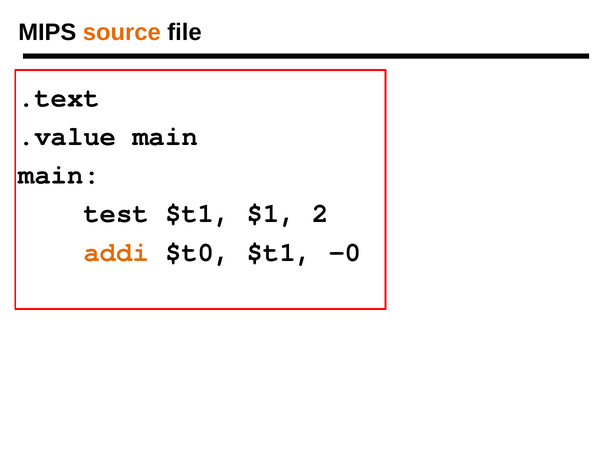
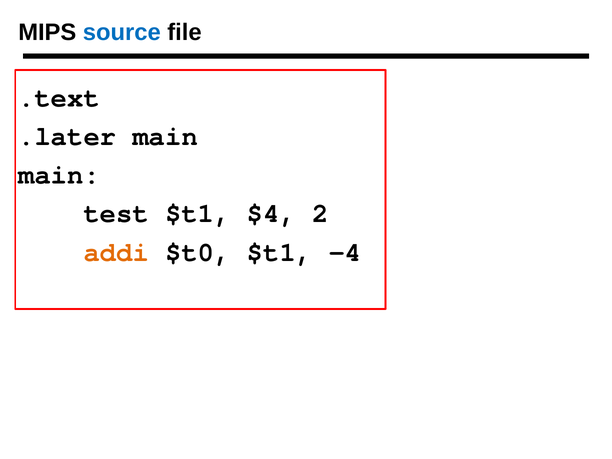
source colour: orange -> blue (122, 32)
.value: .value -> .later (67, 136)
$1: $1 -> $4 (271, 213)
-0: -0 -> -4 (345, 252)
